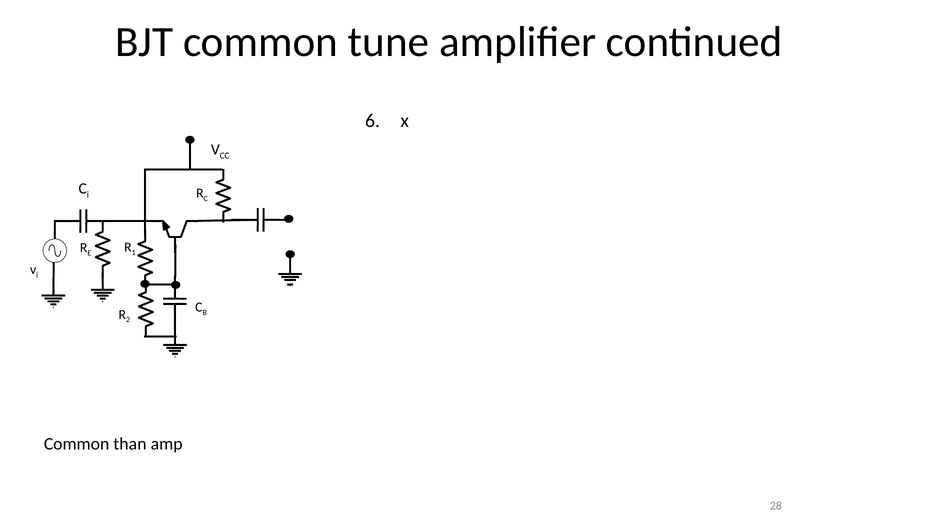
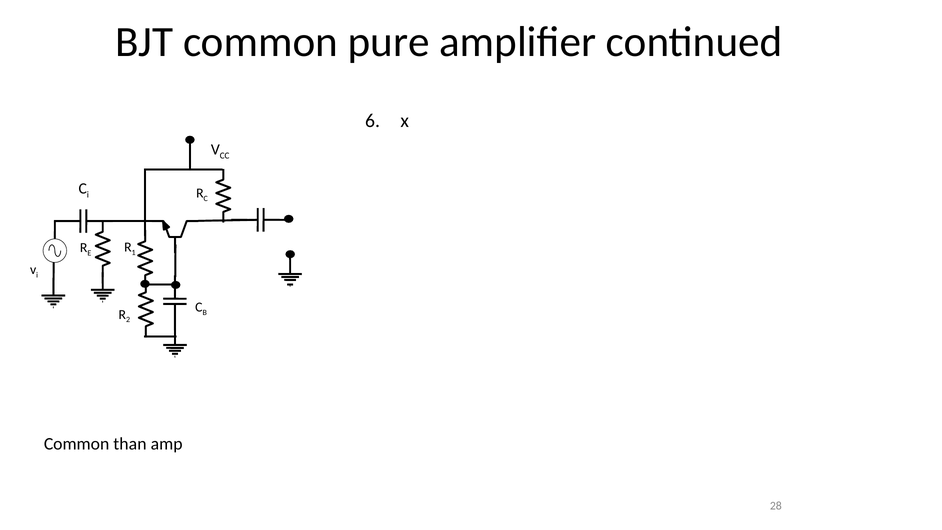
tune: tune -> pure (389, 42)
